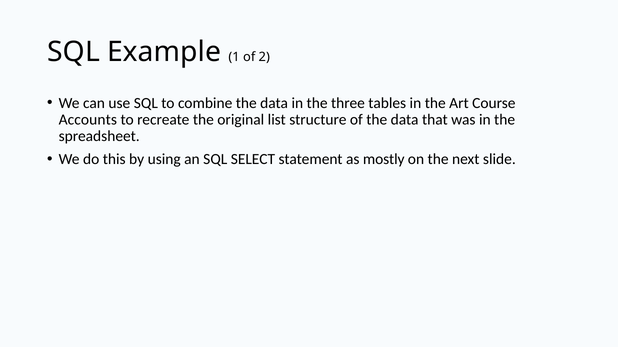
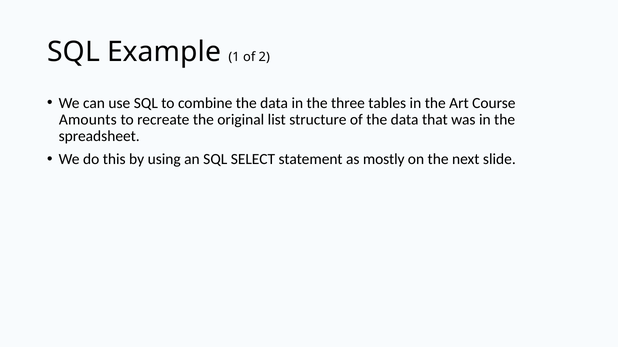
Accounts: Accounts -> Amounts (88, 120)
